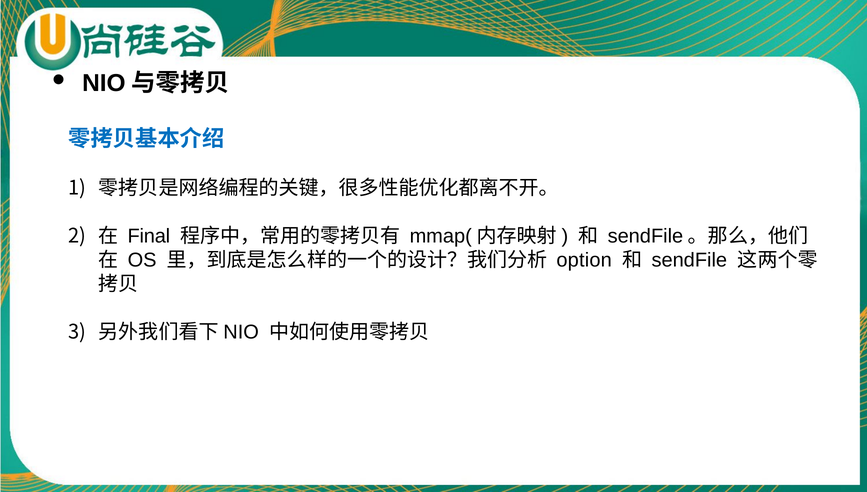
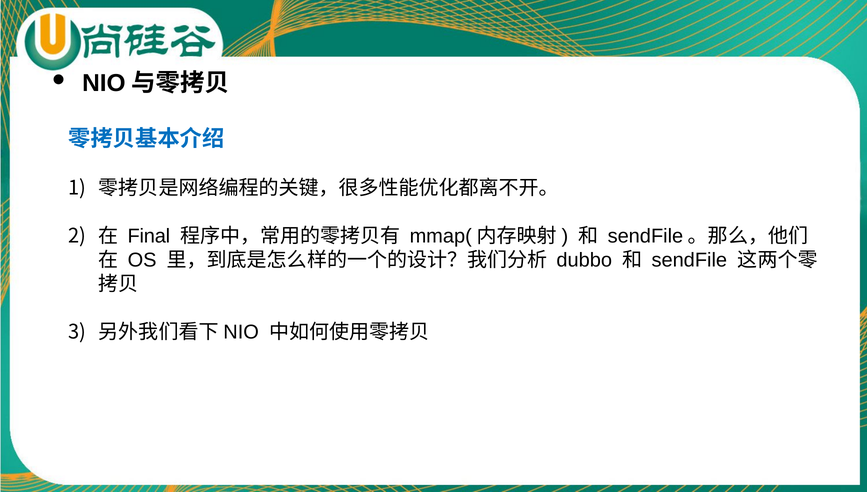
option: option -> dubbo (584, 260)
